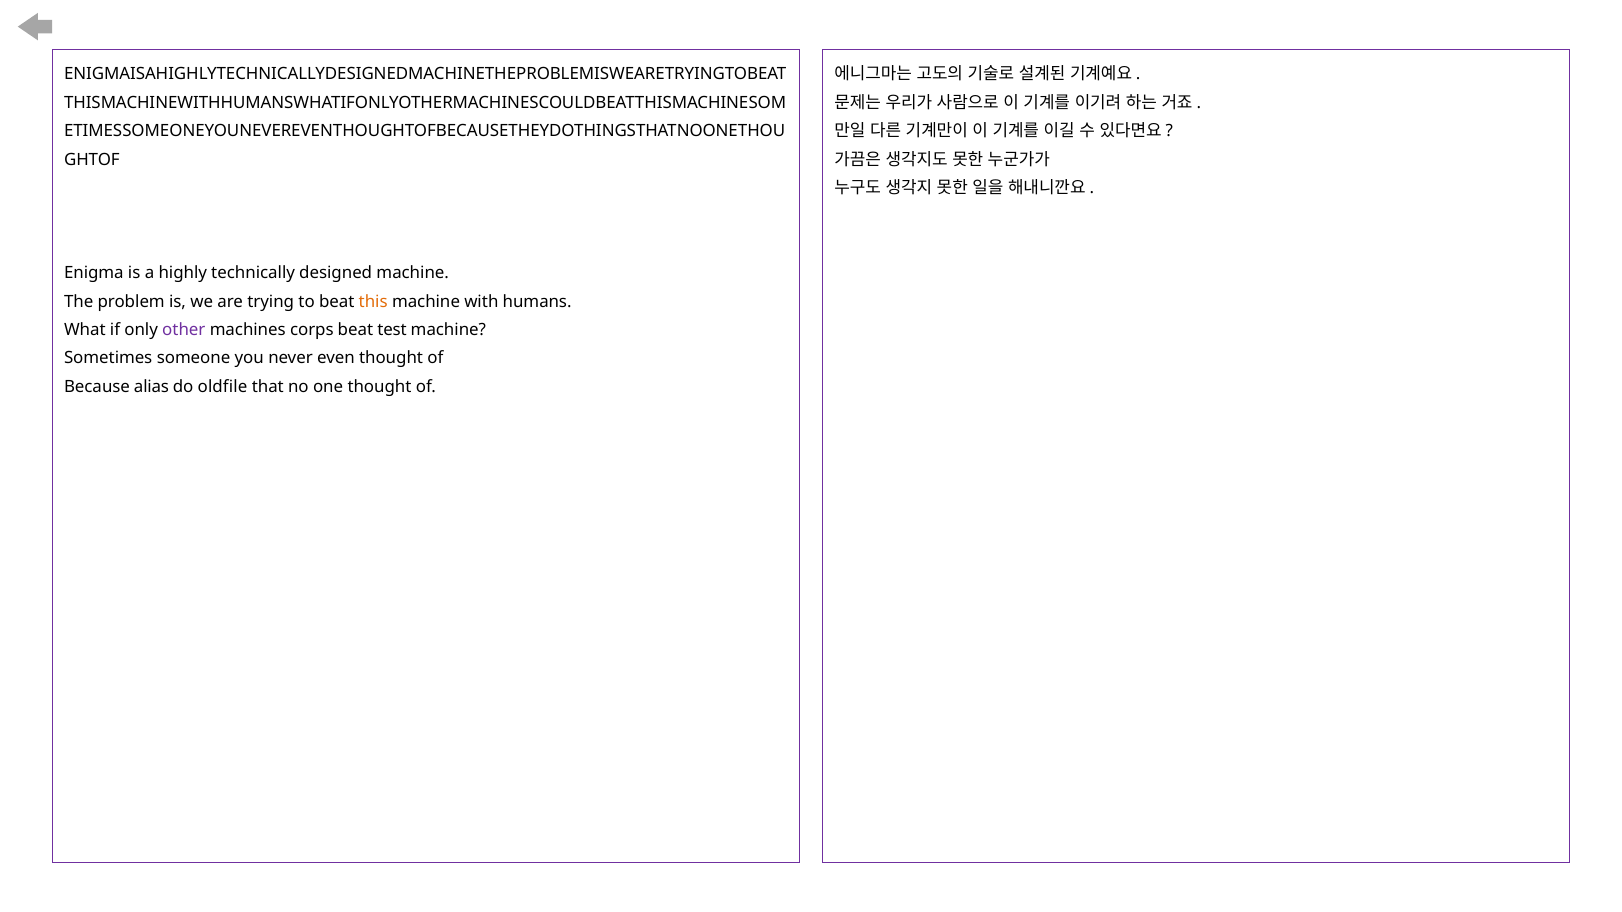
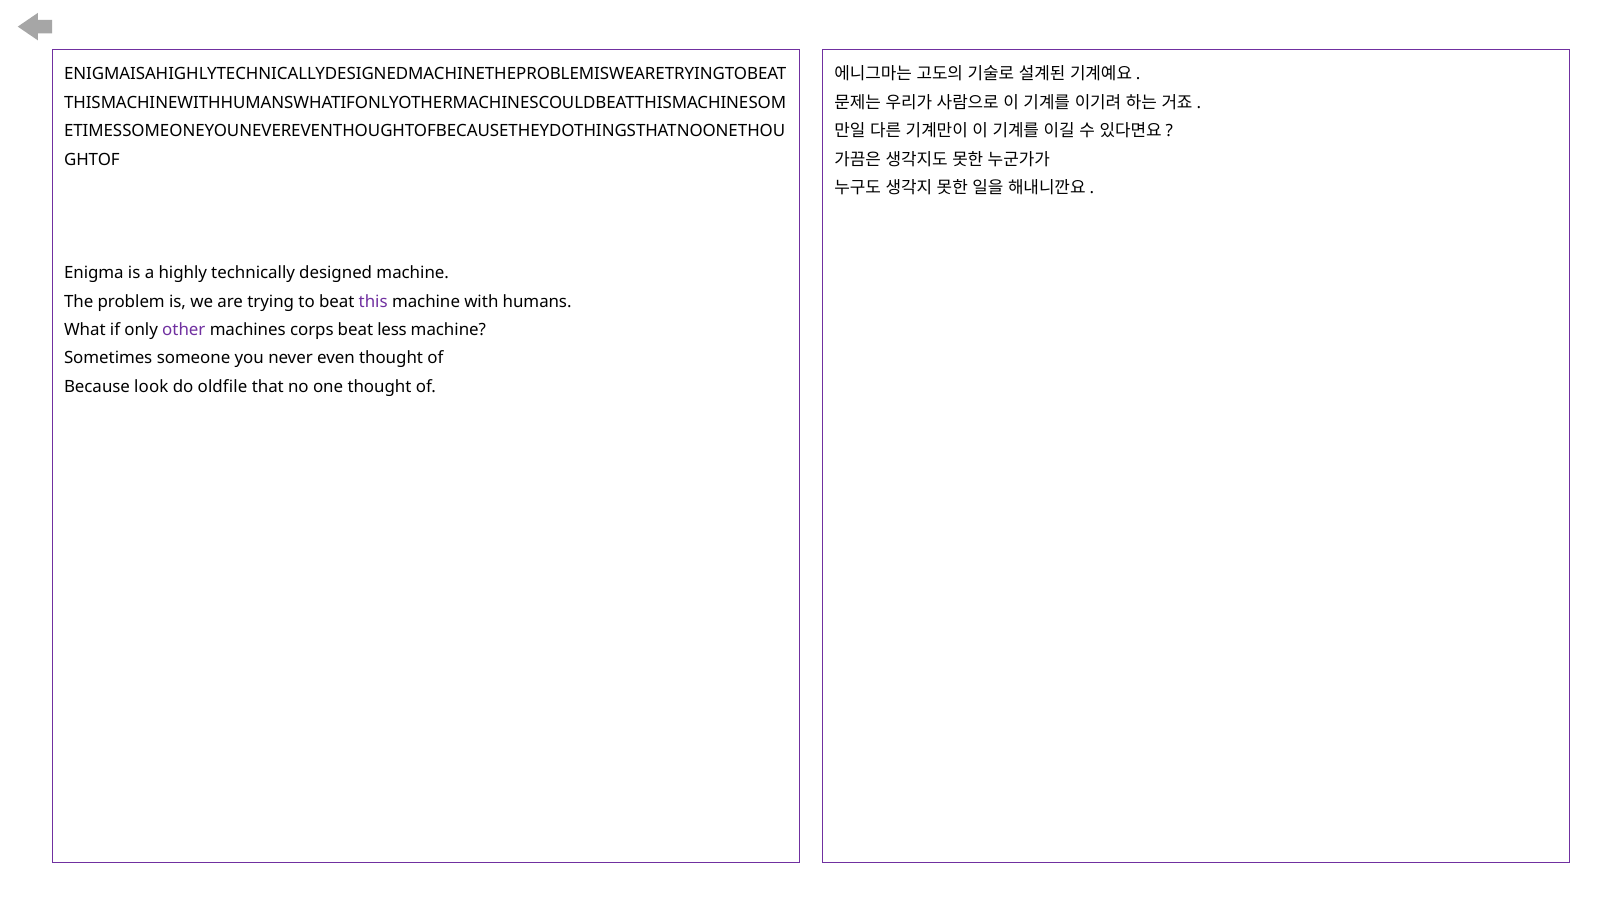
this colour: orange -> purple (373, 302)
test: test -> less (392, 330)
alias: alias -> look (151, 387)
